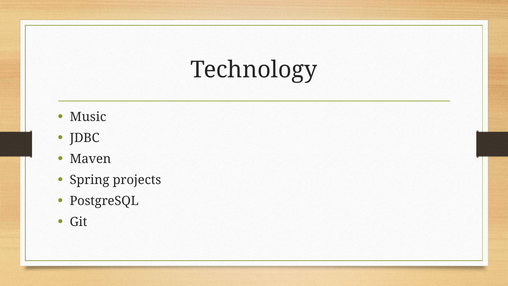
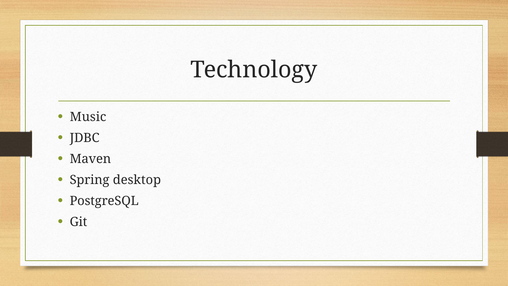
projects: projects -> desktop (137, 180)
